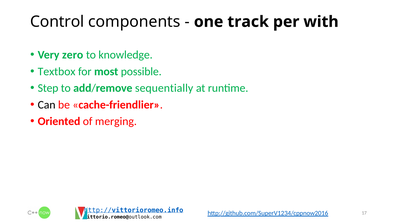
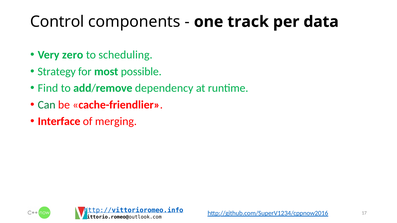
with: with -> data (321, 22)
knowledge: knowledge -> scheduling (126, 55)
Textbox: Textbox -> Strategy (57, 72)
Step: Step -> Find (48, 88)
sequentially: sequentially -> dependency (164, 88)
Can colour: black -> green (47, 105)
Oriented: Oriented -> Interface (59, 122)
